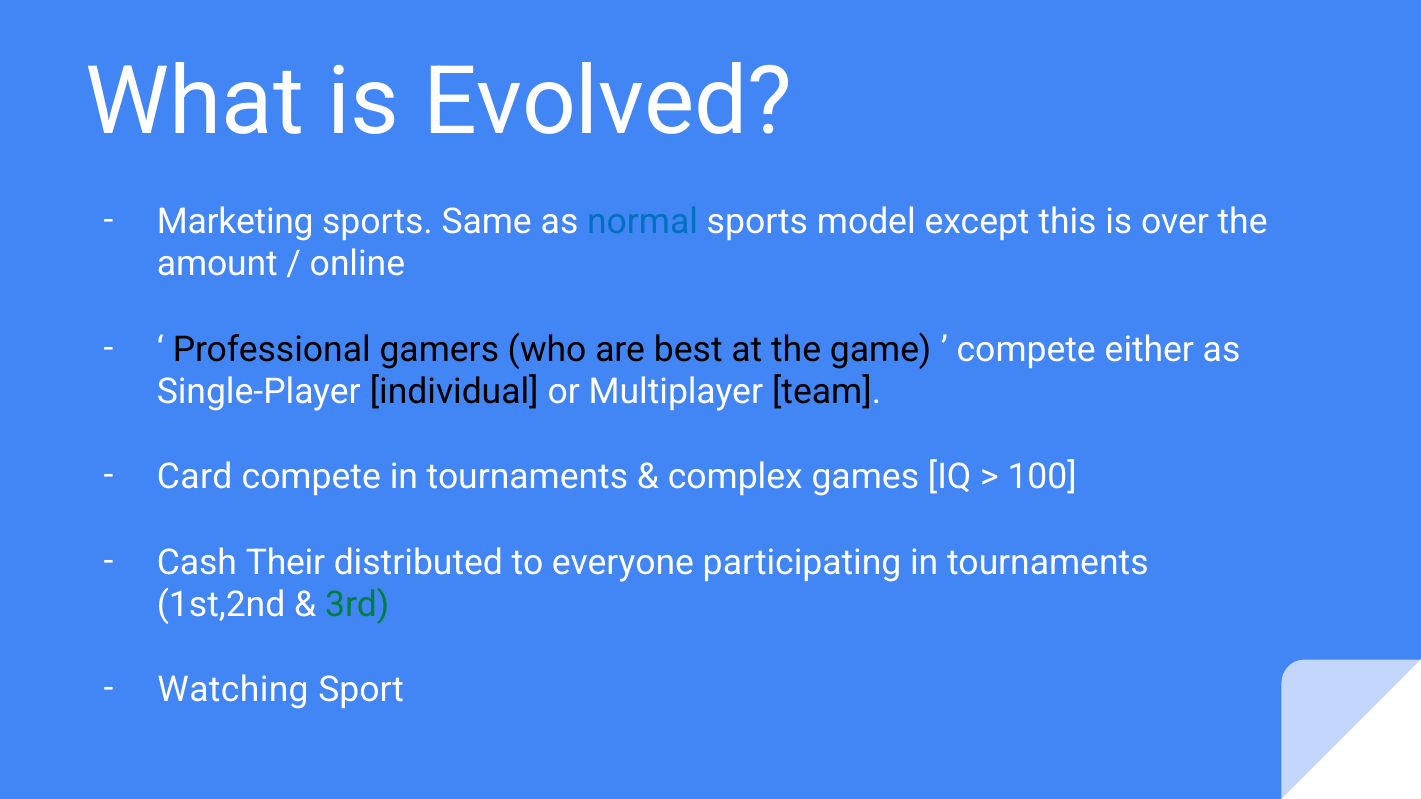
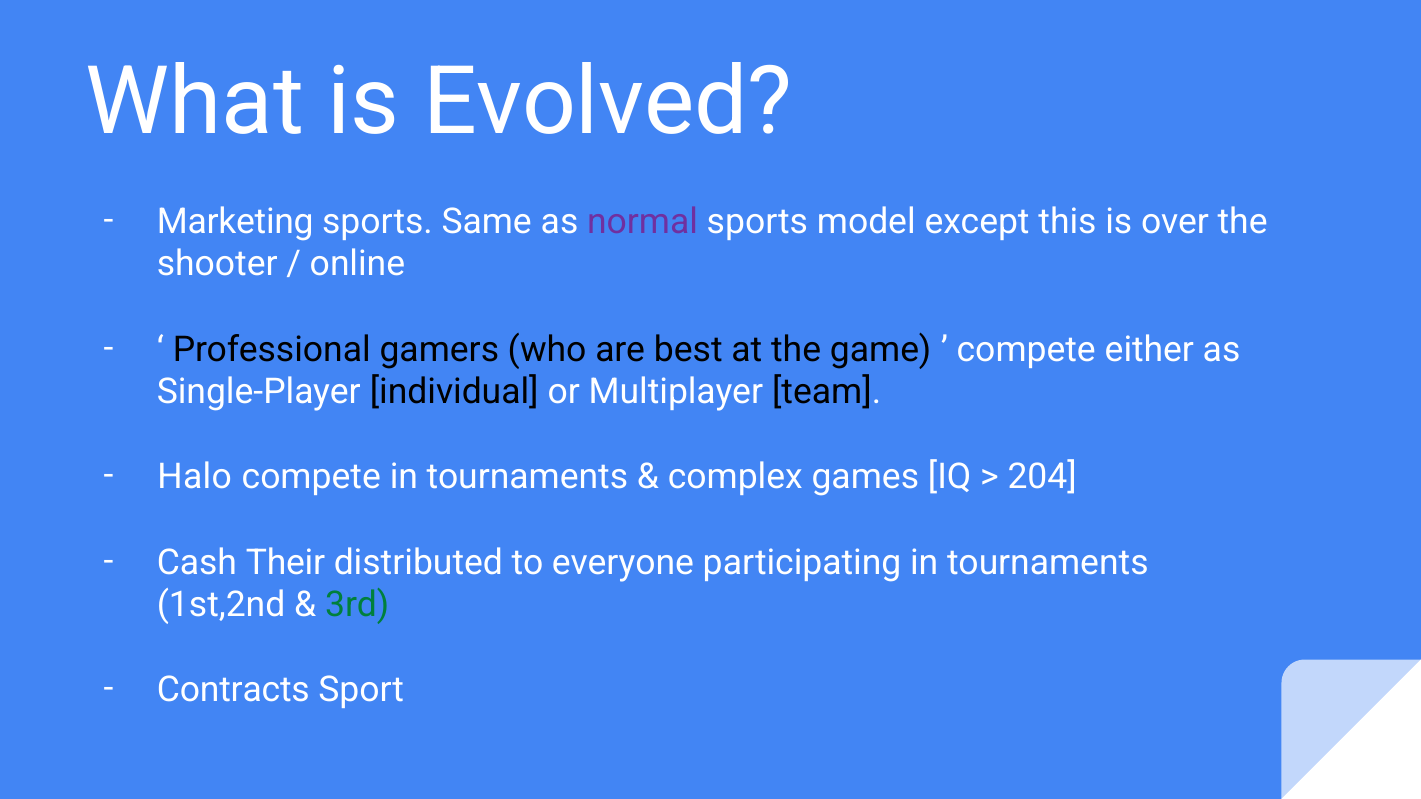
normal colour: blue -> purple (643, 222)
amount: amount -> shooter (217, 264)
Card: Card -> Halo (195, 477)
100: 100 -> 204 (1042, 477)
Watching: Watching -> Contracts (233, 691)
